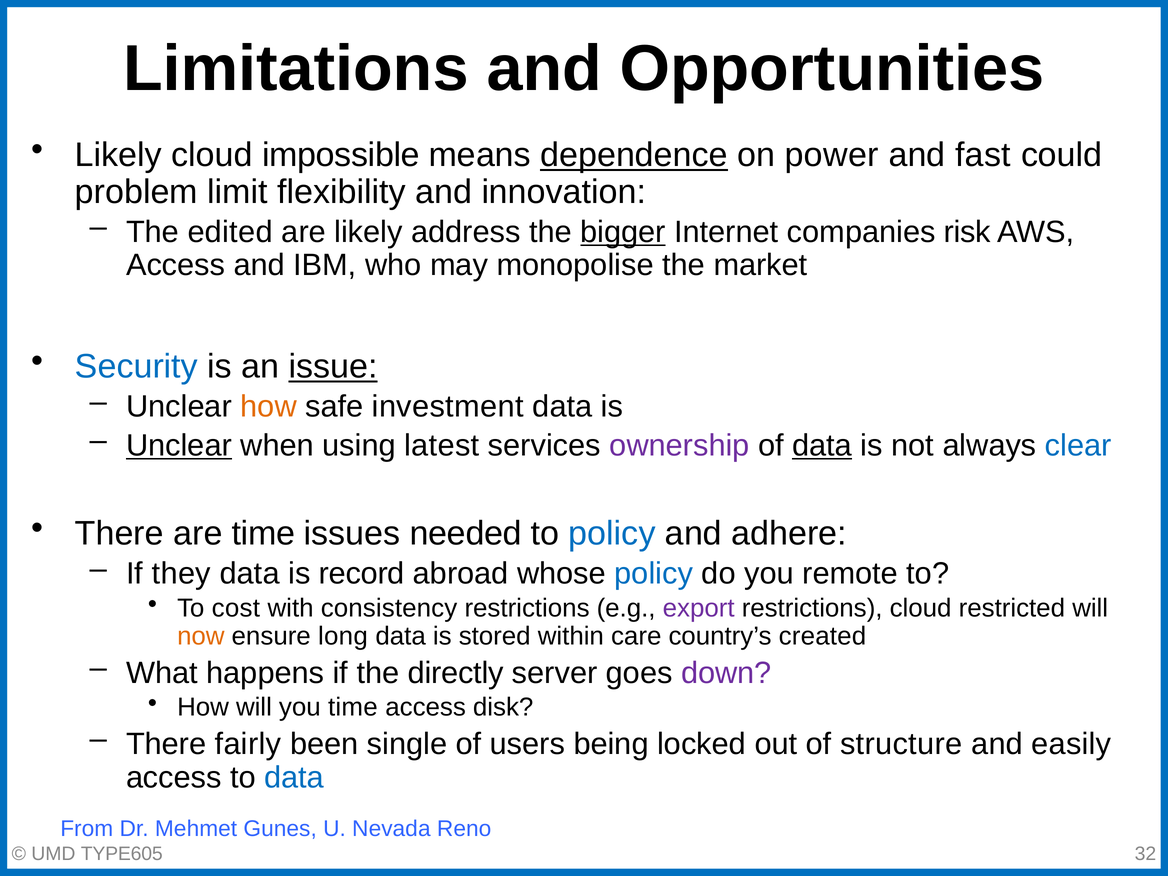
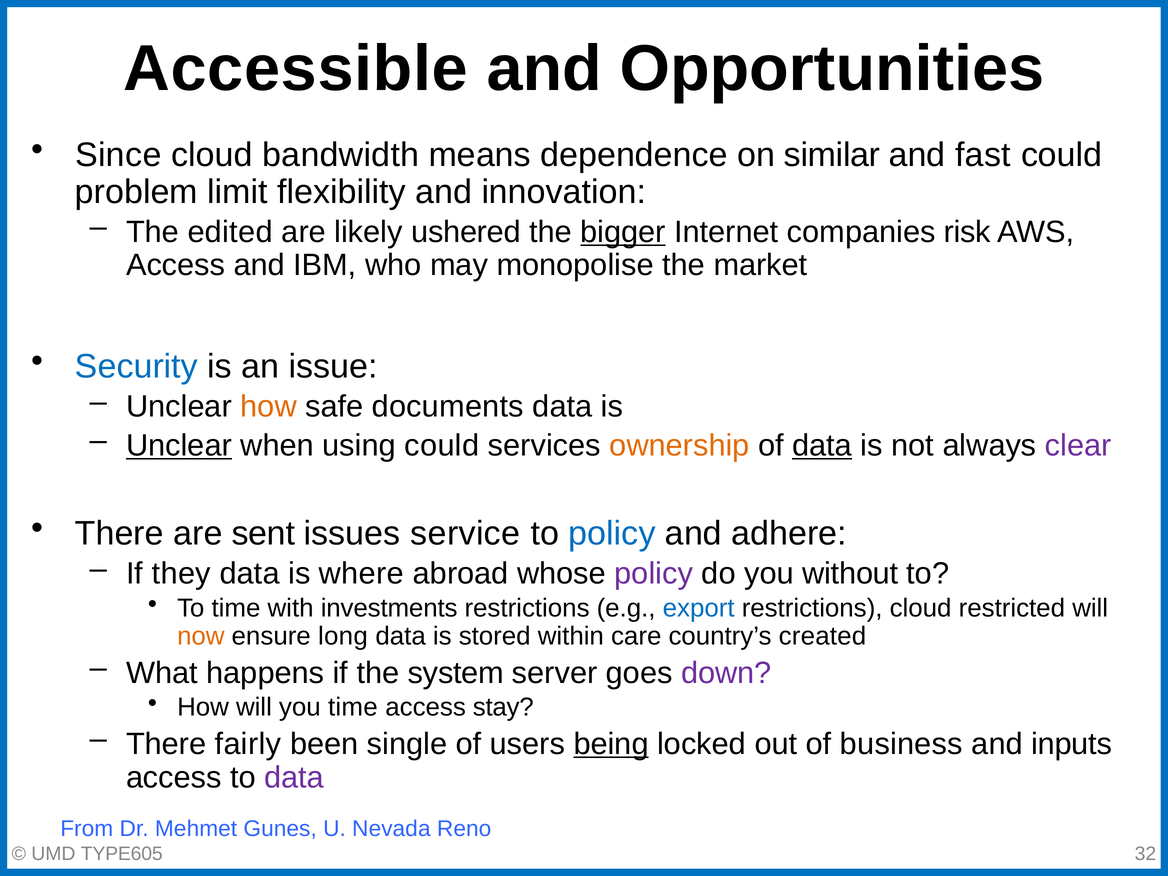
Limitations: Limitations -> Accessible (295, 69)
Likely: Likely -> Since (118, 155)
impossible: impossible -> bandwidth (341, 155)
dependence underline: present -> none (634, 155)
power: power -> similar (832, 155)
address: address -> ushered (466, 232)
issue underline: present -> none (333, 367)
investment: investment -> documents (448, 407)
using latest: latest -> could (442, 445)
ownership colour: purple -> orange (679, 445)
clear colour: blue -> purple (1078, 445)
are time: time -> sent (263, 534)
needed: needed -> service (465, 534)
record: record -> where (361, 574)
policy colour: blue -> purple (654, 574)
remote: remote -> without (850, 574)
To cost: cost -> time (236, 608)
consistency: consistency -> investments (389, 608)
export colour: purple -> blue (699, 608)
directly: directly -> system (456, 673)
disk: disk -> stay (503, 707)
being underline: none -> present (611, 744)
structure: structure -> business (901, 744)
easily: easily -> inputs (1072, 744)
data colour: blue -> purple (294, 777)
